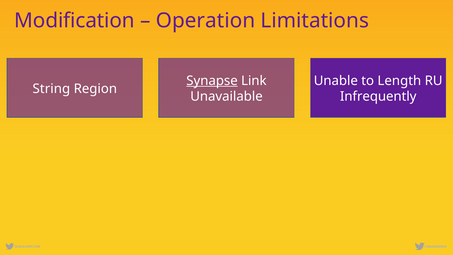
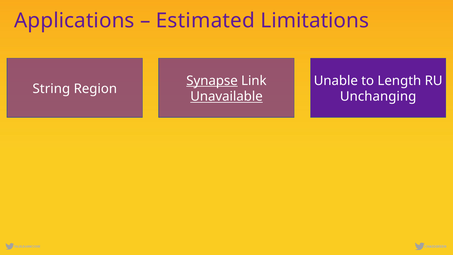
Modification: Modification -> Applications (74, 21)
Operation: Operation -> Estimated (205, 21)
Unavailable underline: none -> present (226, 97)
Infrequently: Infrequently -> Unchanging (378, 97)
